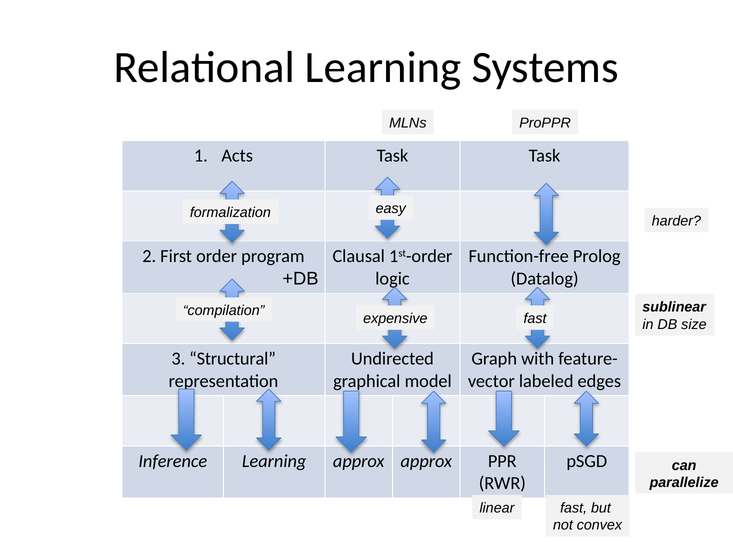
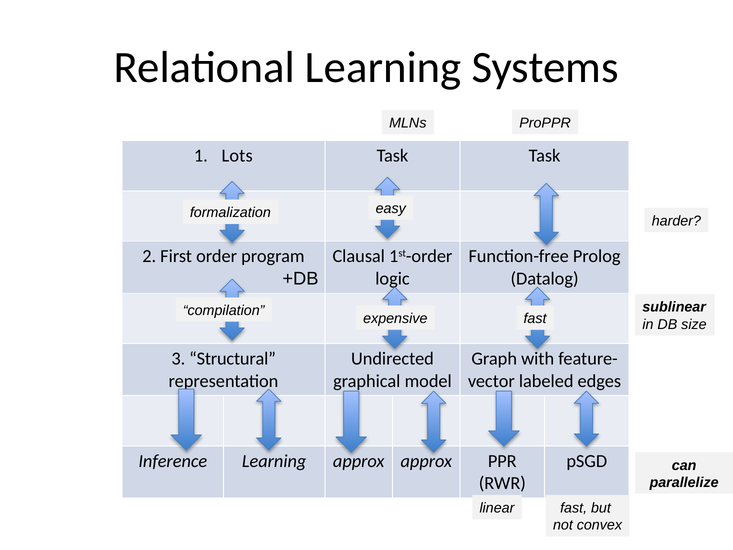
Acts: Acts -> Lots (237, 156)
